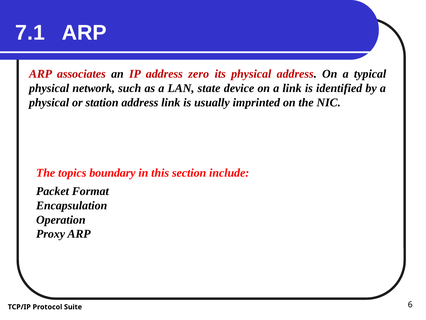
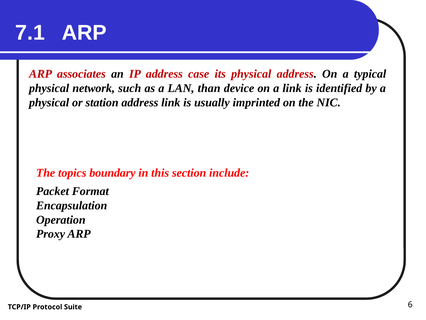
zero: zero -> case (199, 74)
state: state -> than (209, 88)
